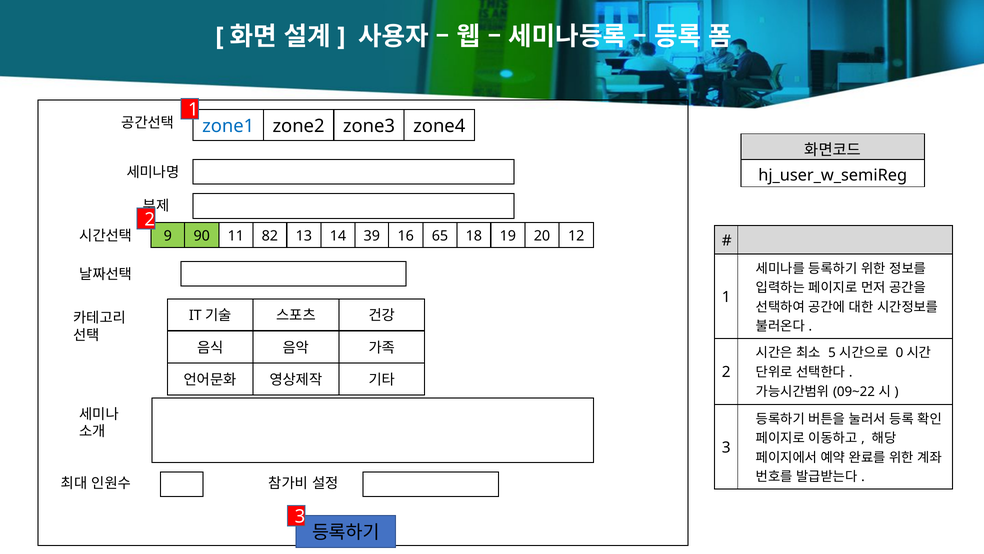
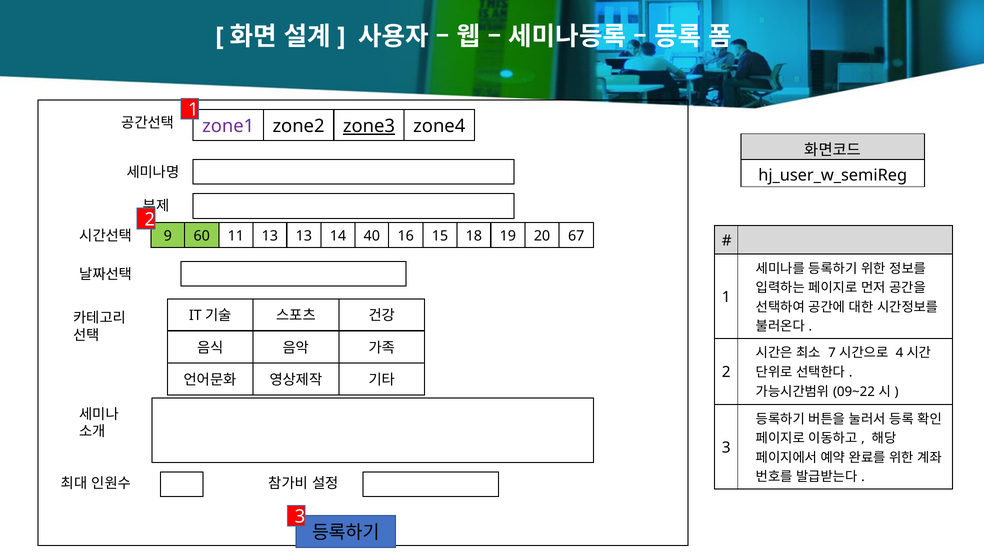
zone1 colour: blue -> purple (228, 126)
zone3 underline: none -> present (369, 126)
90: 90 -> 60 (202, 236)
11 82: 82 -> 13 (270, 236)
39: 39 -> 40 (372, 236)
65: 65 -> 15 (440, 236)
12: 12 -> 67 (576, 236)
5: 5 -> 7 (832, 353)
0: 0 -> 4 (900, 353)
